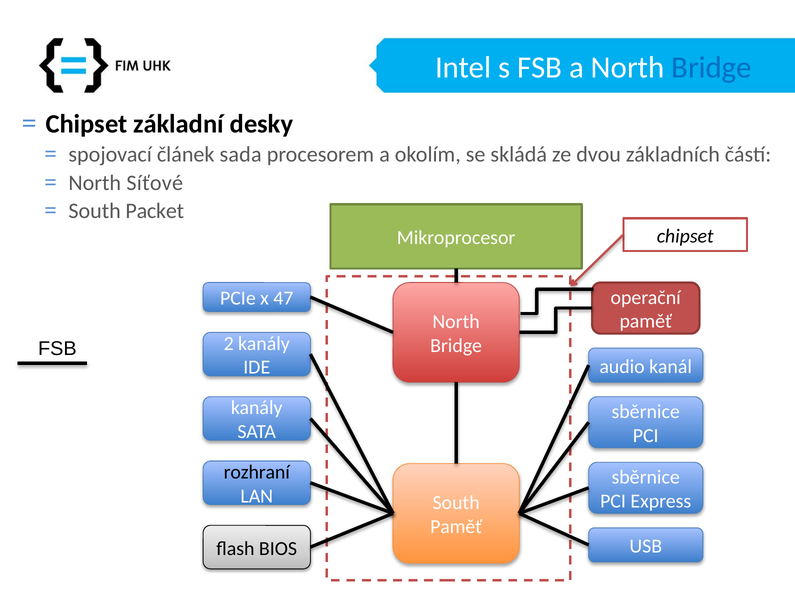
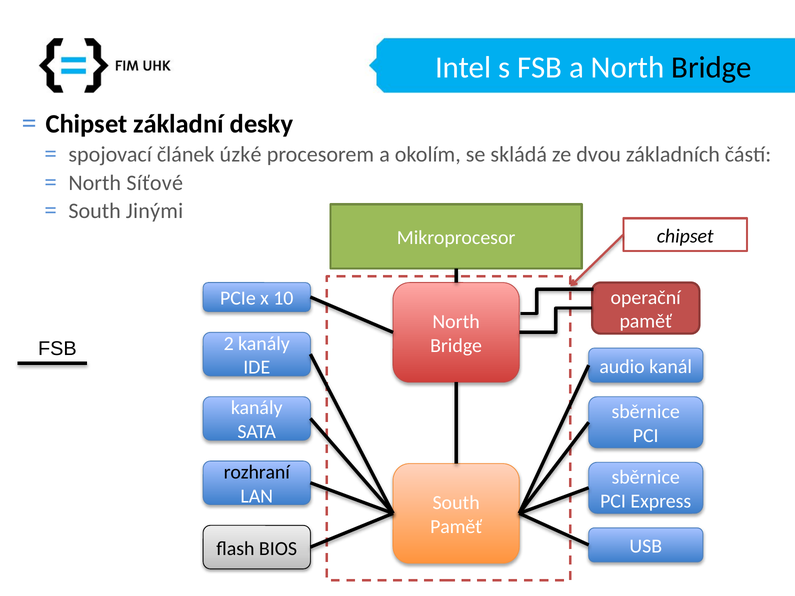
Bridge colour: blue -> black (712, 68)
sada: sada -> úzké (241, 155)
Packet: Packet -> Jinými (155, 211)
47: 47 -> 10 (283, 299)
